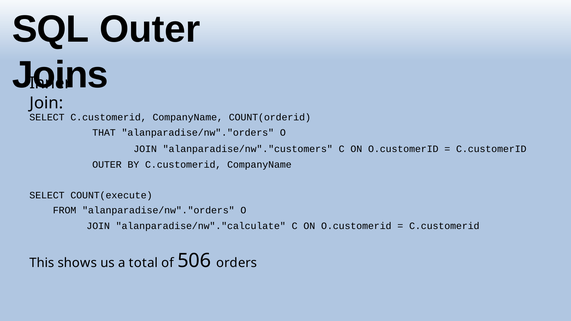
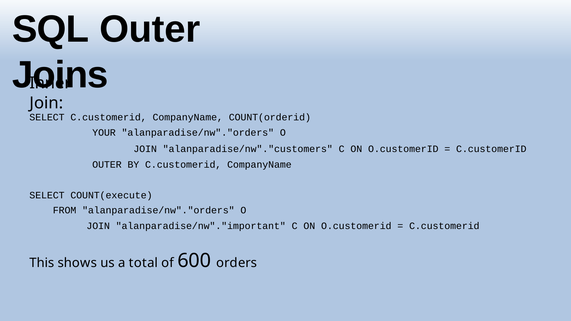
THAT: THAT -> YOUR (104, 133)
alanparadise/nw"."calculate: alanparadise/nw"."calculate -> alanparadise/nw"."important (201, 226)
506: 506 -> 600 (194, 261)
